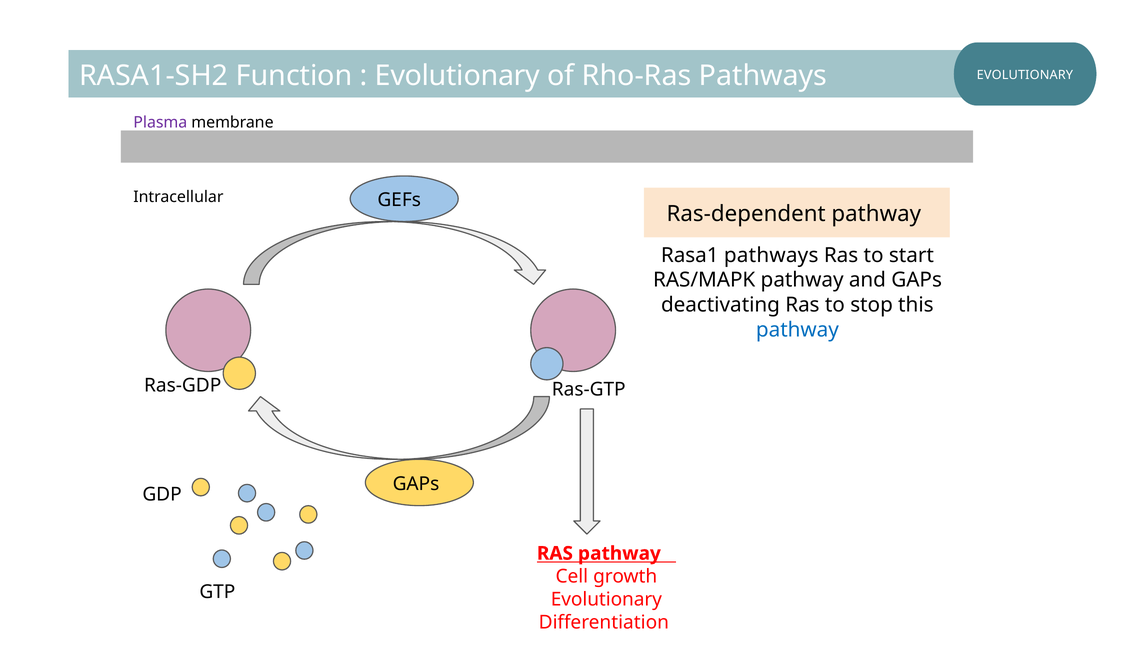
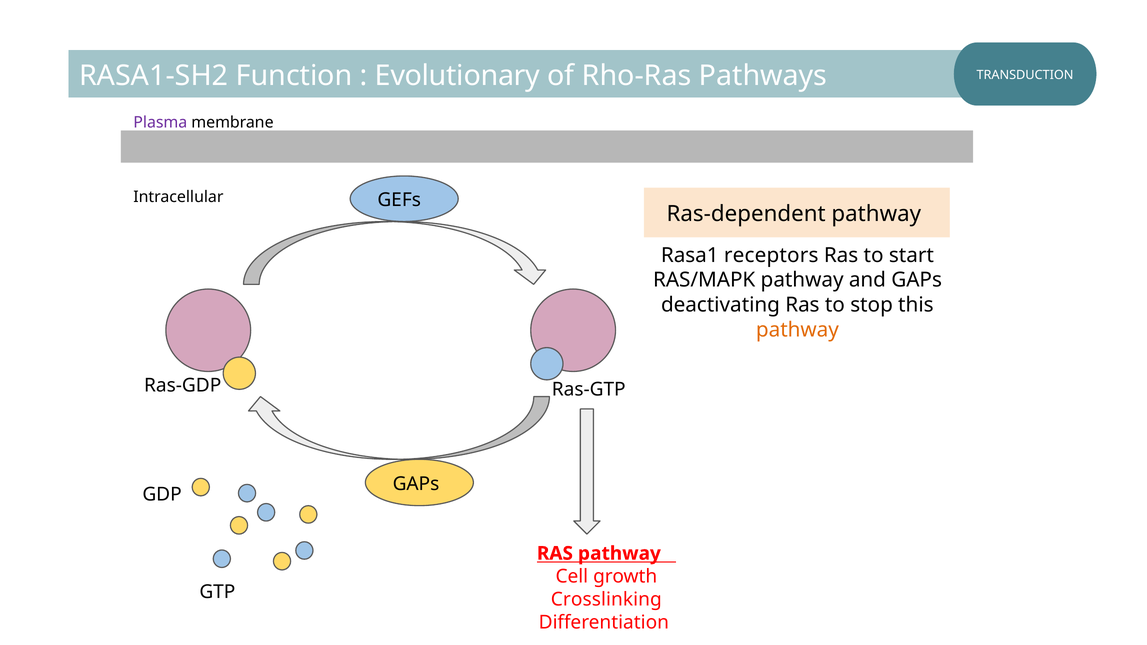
Pathways EVOLUTIONARY: EVOLUTIONARY -> TRANSDUCTION (1025, 75)
Rasa1 pathways: pathways -> receptors (771, 255)
pathway colour: blue -> orange (797, 330)
Evolutionary: Evolutionary -> Crosslinking (606, 599)
